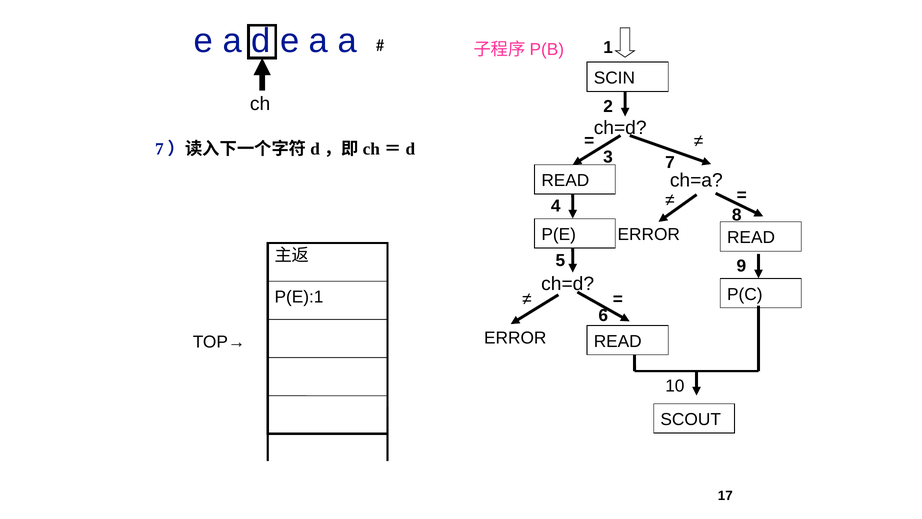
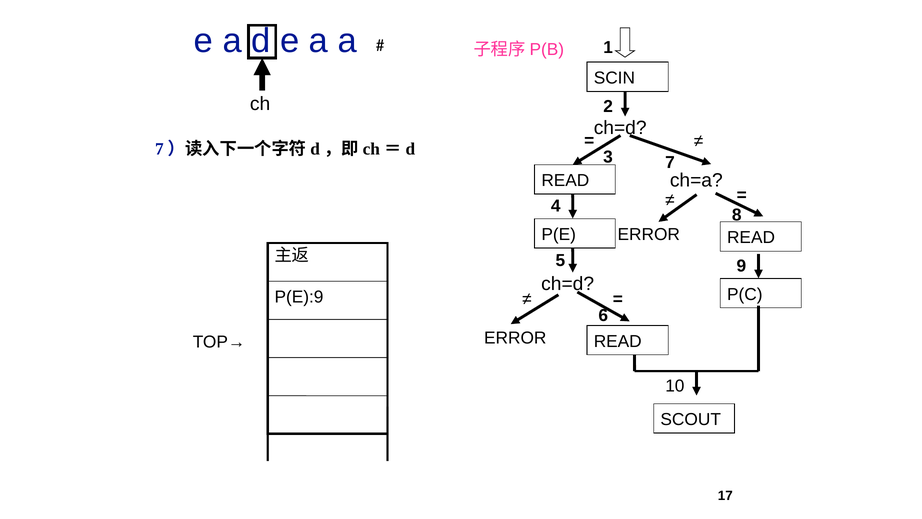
P(E):1: P(E):1 -> P(E):9 (299, 297)
